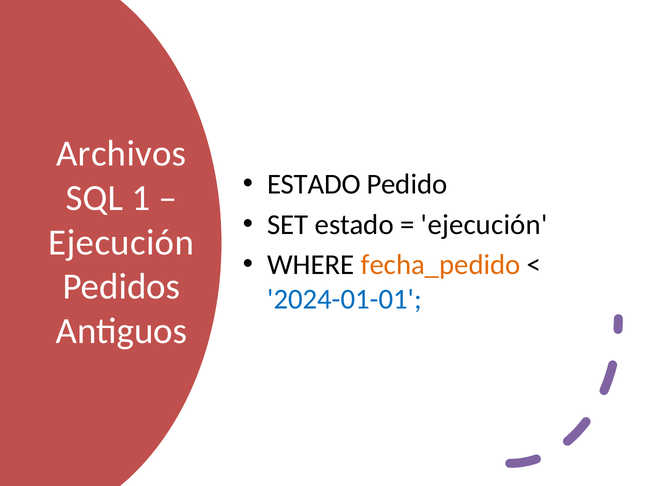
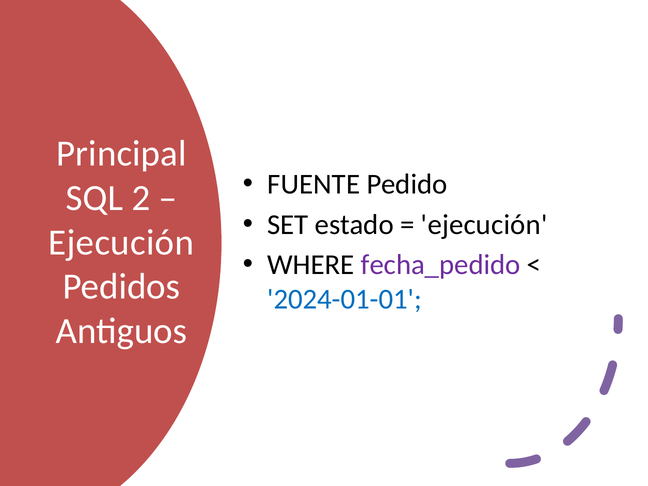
Archivos: Archivos -> Principal (121, 154)
ESTADO: ESTADO -> FUENTE (314, 184)
1: 1 -> 2 (141, 198)
fecha_pedido colour: orange -> purple (441, 265)
